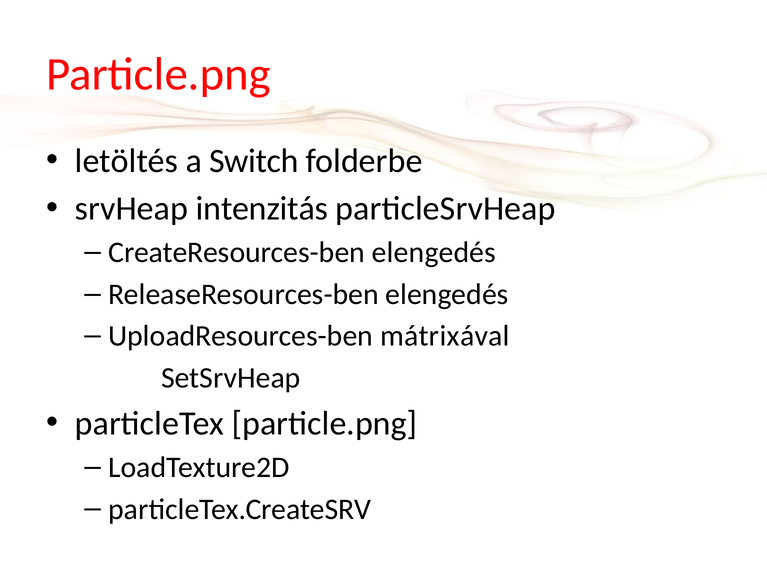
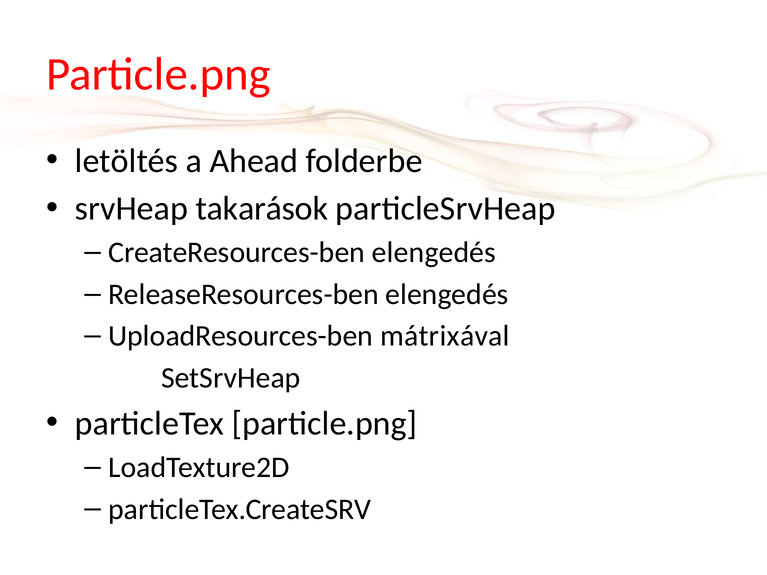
Switch: Switch -> Ahead (254, 161)
intenzitás: intenzitás -> takarások (262, 209)
